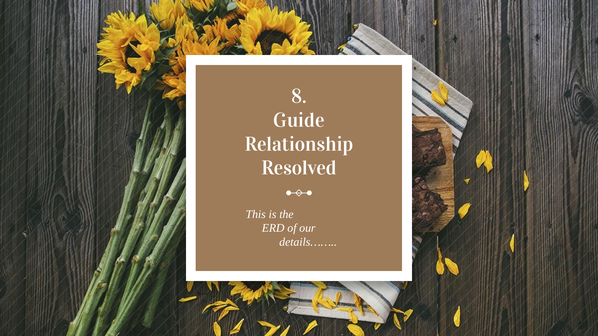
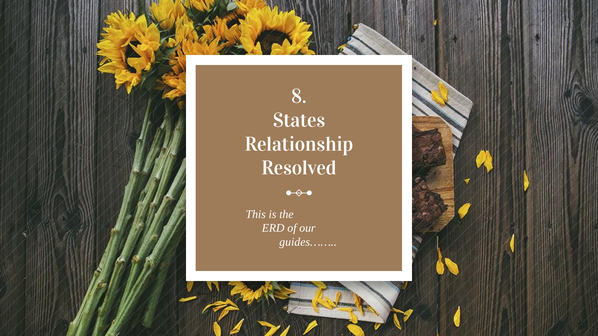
Guide: Guide -> States (299, 120)
details……: details…… -> guides…… (308, 242)
